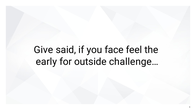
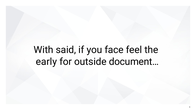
Give: Give -> With (43, 50)
challenge…: challenge… -> document… (134, 62)
